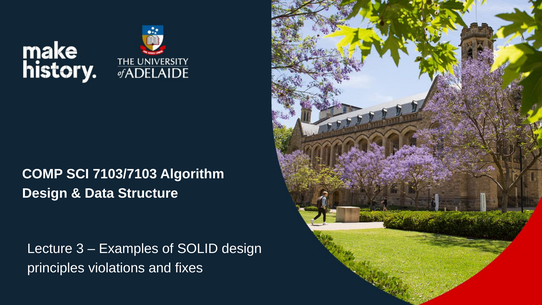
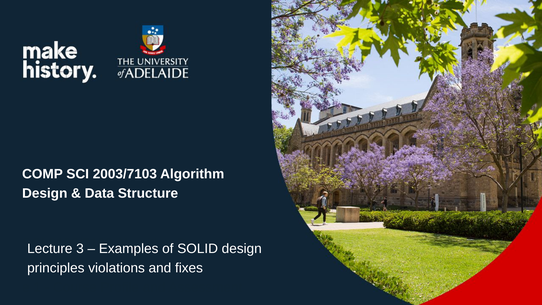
7103/7103: 7103/7103 -> 2003/7103 (125, 174)
